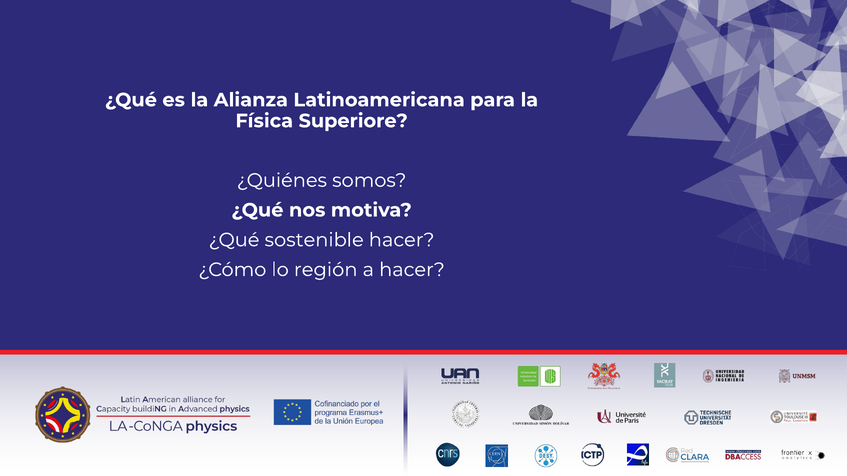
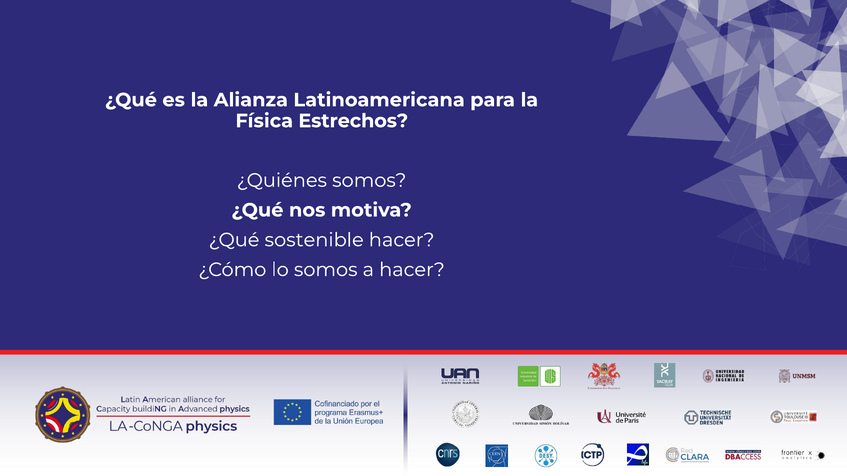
Superiore: Superiore -> Estrechos (353, 121)
lo región: región -> somos (326, 270)
